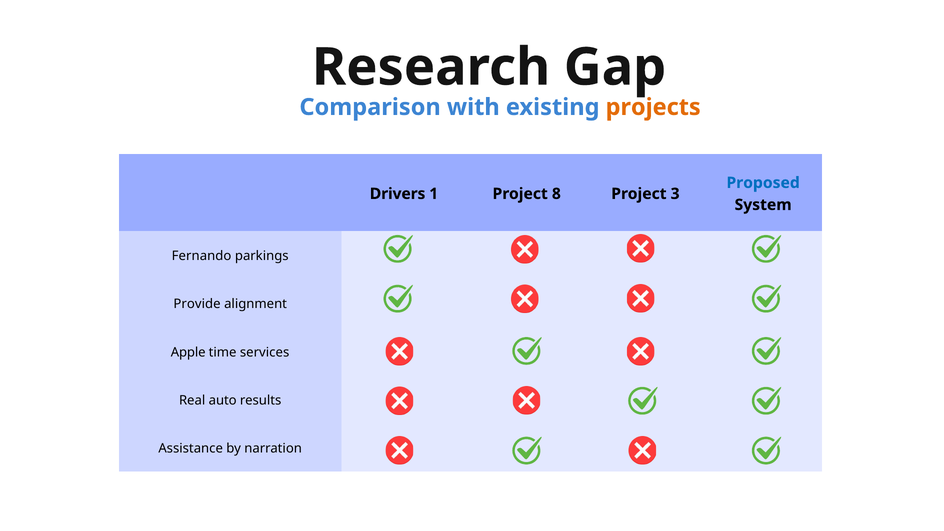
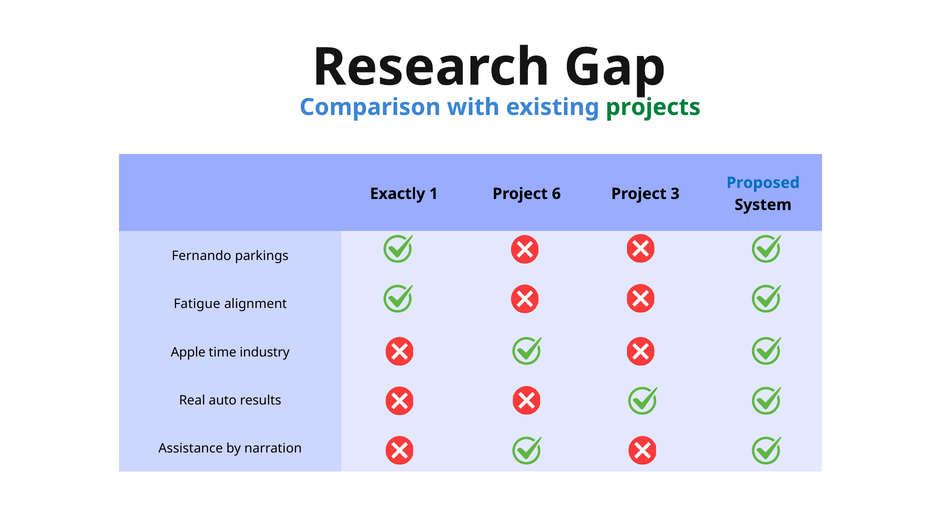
projects colour: orange -> green (653, 107)
Drivers: Drivers -> Exactly (398, 194)
8: 8 -> 6 (556, 194)
Provide: Provide -> Fatigue (197, 304)
services: services -> industry (265, 352)
